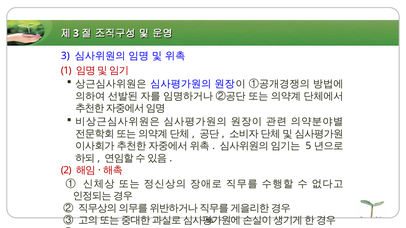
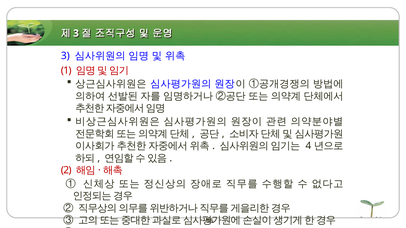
5: 5 -> 4 (308, 146)
